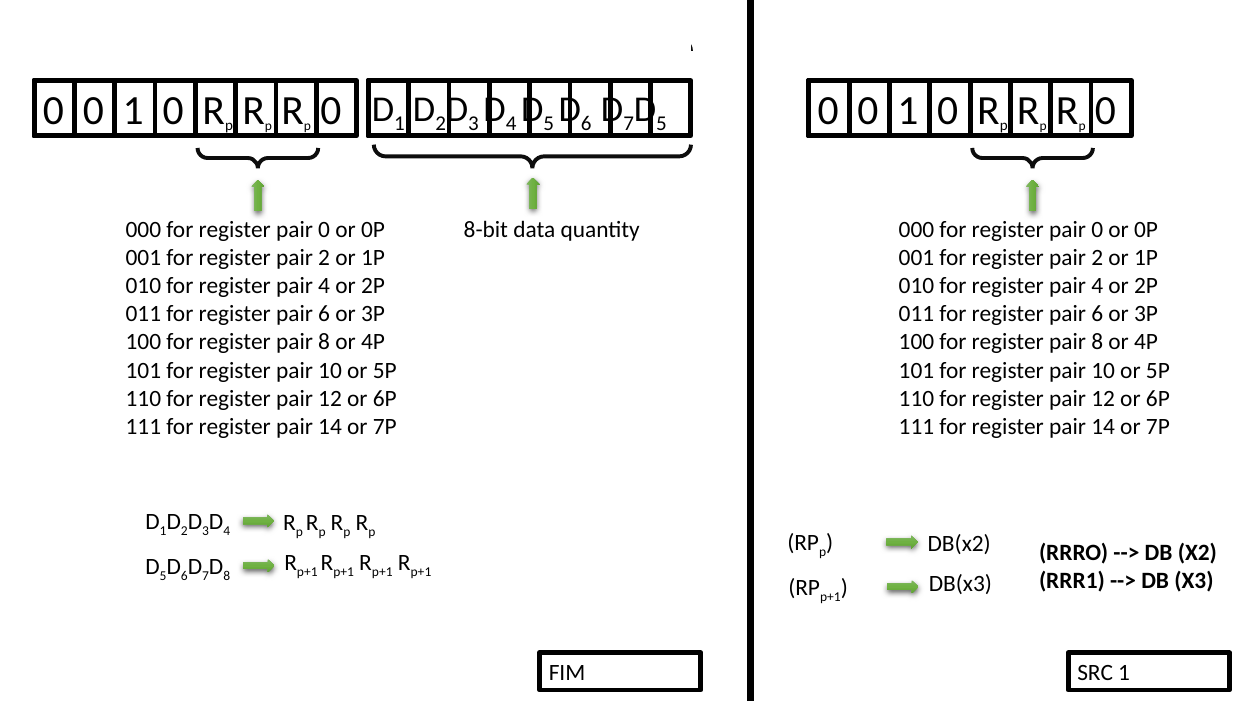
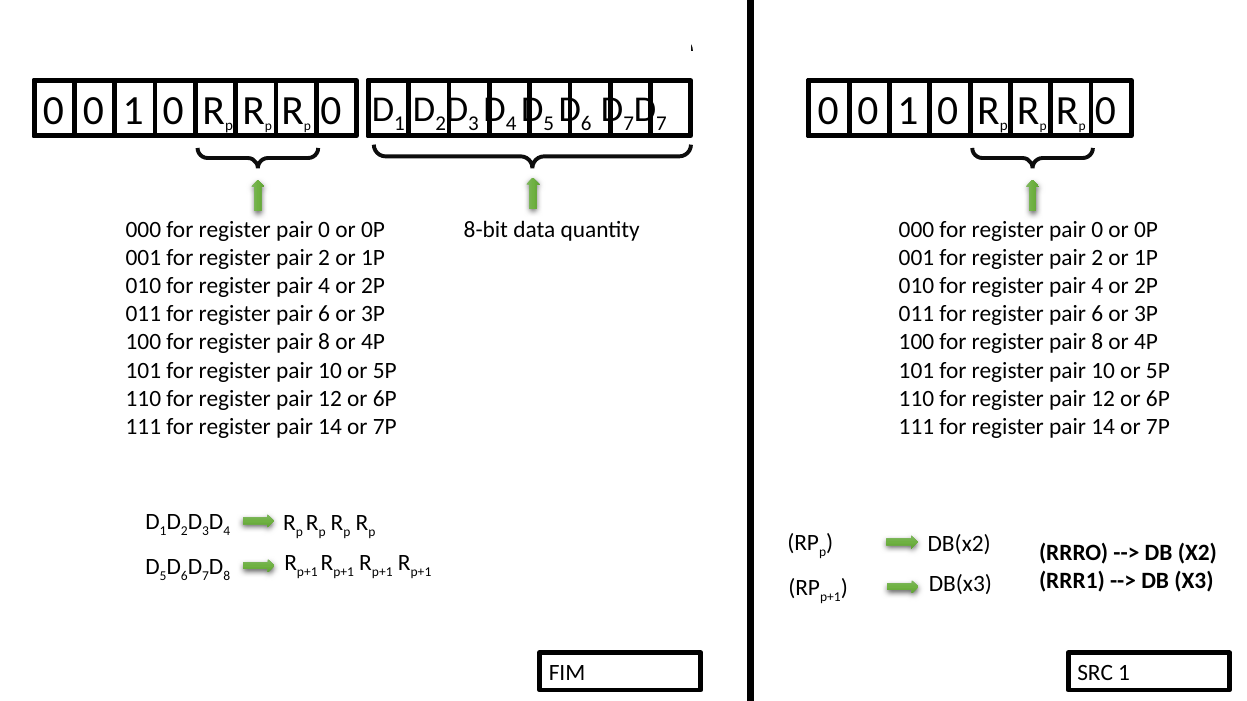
5: 5 -> 7 (661, 124)
